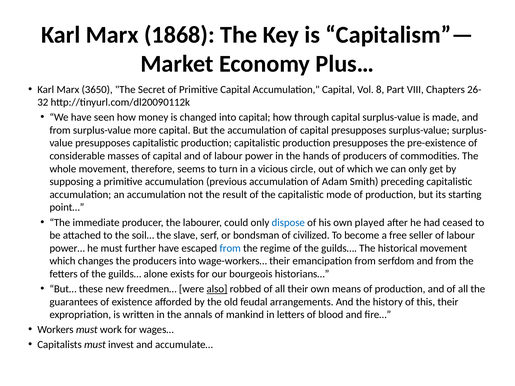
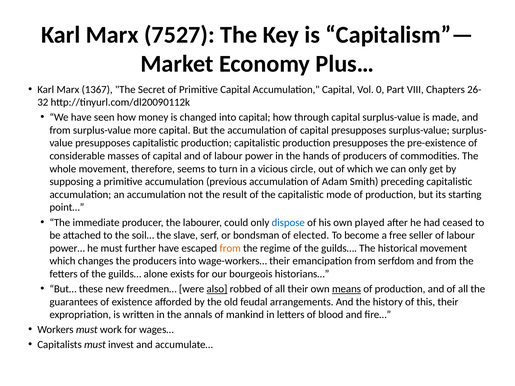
1868: 1868 -> 7527 (179, 35)
3650: 3650 -> 1367 (97, 90)
8: 8 -> 0 (380, 90)
civilized: civilized -> elected (311, 235)
from colour: blue -> orange (230, 248)
means underline: none -> present (347, 289)
